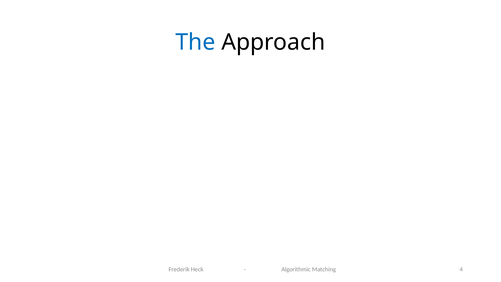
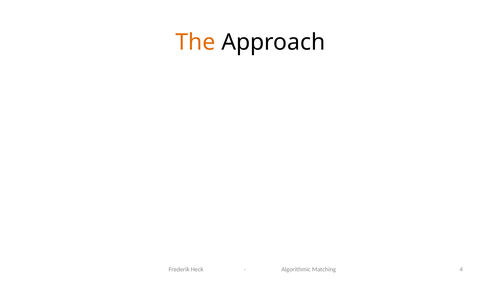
The colour: blue -> orange (195, 42)
